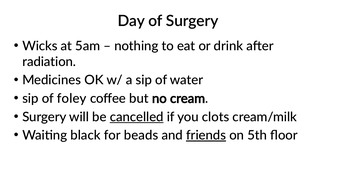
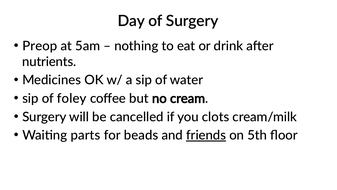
Wicks: Wicks -> Preop (40, 46)
radiation: radiation -> nutrients (49, 62)
cancelled underline: present -> none (137, 117)
black: black -> parts (85, 135)
